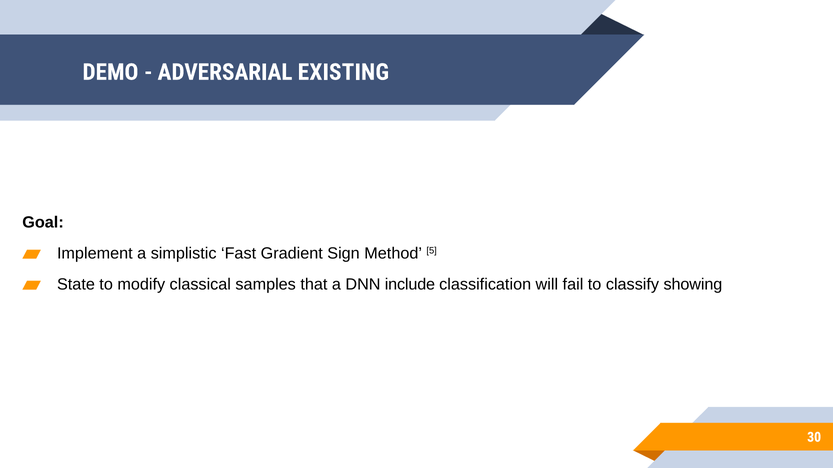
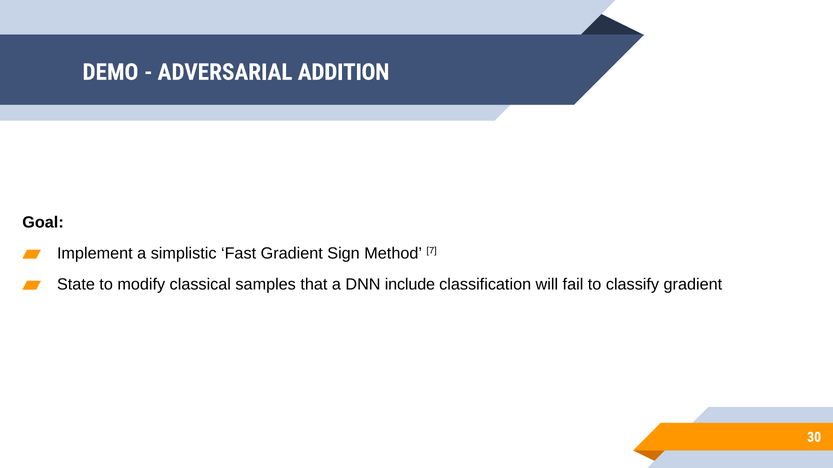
EXISTING: EXISTING -> ADDITION (344, 72)
5: 5 -> 7 (432, 251)
classify showing: showing -> gradient (693, 285)
